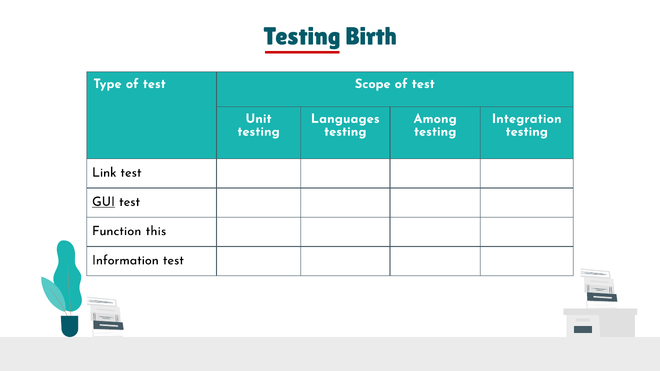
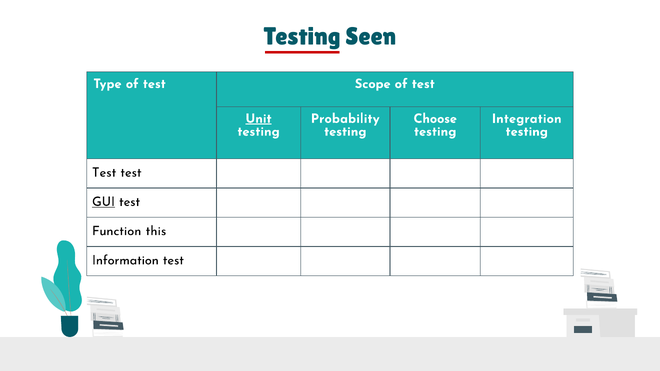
Birth: Birth -> Seen (371, 37)
Unit underline: none -> present (259, 119)
Languages: Languages -> Probability (345, 119)
Among: Among -> Choose (435, 119)
Link: Link -> Test (104, 173)
